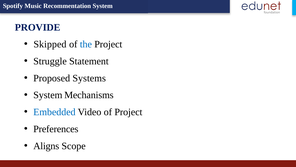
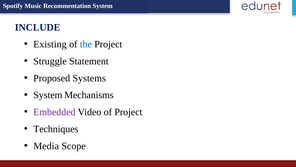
PROVIDE: PROVIDE -> INCLUDE (38, 27)
Skipped: Skipped -> Existing (50, 44)
Embedded colour: blue -> purple (54, 112)
Preferences: Preferences -> Techniques (56, 129)
Aligns: Aligns -> Media (46, 146)
